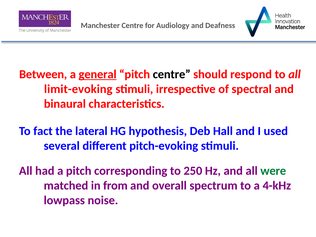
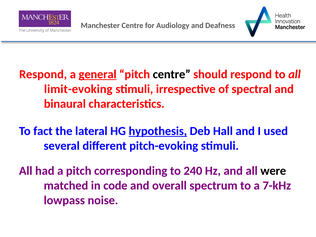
Between: Between -> Respond (43, 74)
hypothesis underline: none -> present (158, 131)
250: 250 -> 240 (193, 171)
were colour: green -> black (273, 171)
from: from -> code (115, 186)
4-kHz: 4-kHz -> 7-kHz (277, 186)
